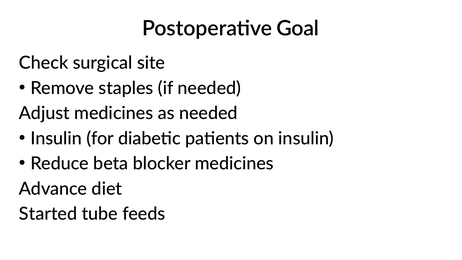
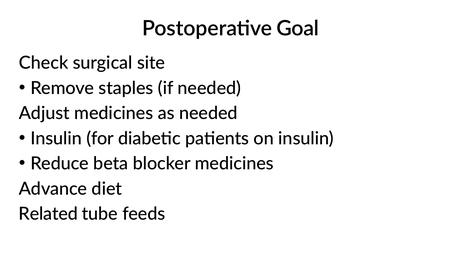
Started: Started -> Related (48, 214)
